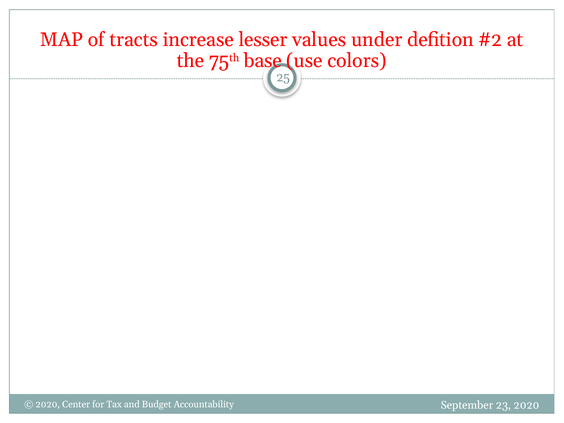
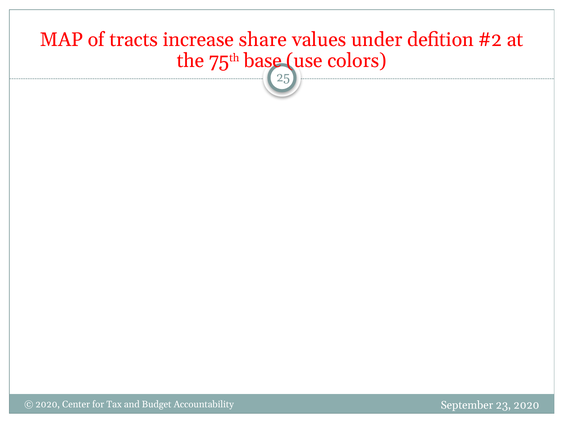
lesser: lesser -> share (263, 40)
